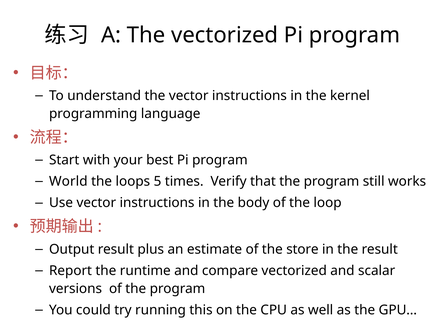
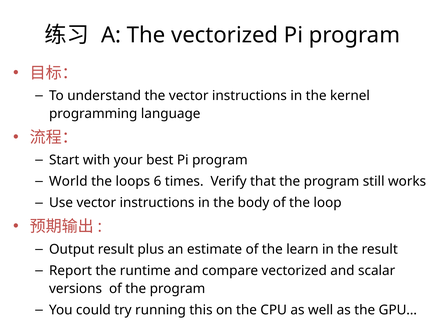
5: 5 -> 6 (157, 181)
store: store -> learn (302, 249)
